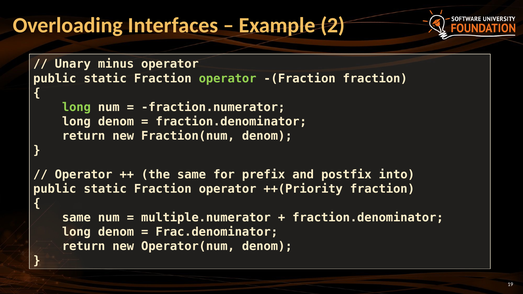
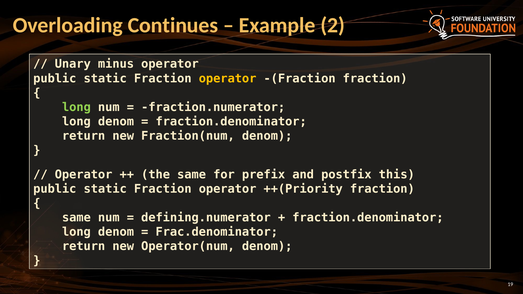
Interfaces: Interfaces -> Continues (173, 25)
operator colour: light green -> yellow (228, 78)
into: into -> this (397, 175)
multiple.numerator: multiple.numerator -> defining.numerator (206, 218)
